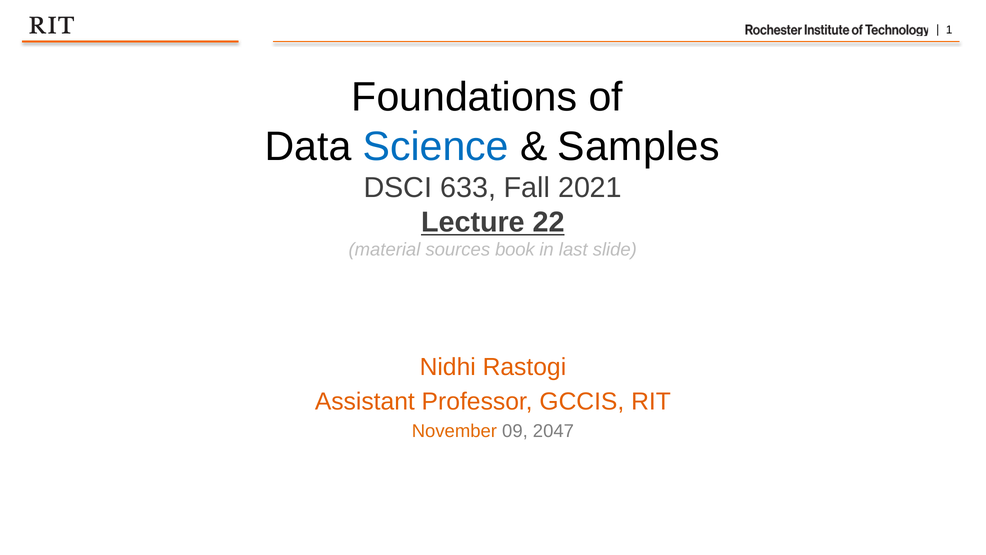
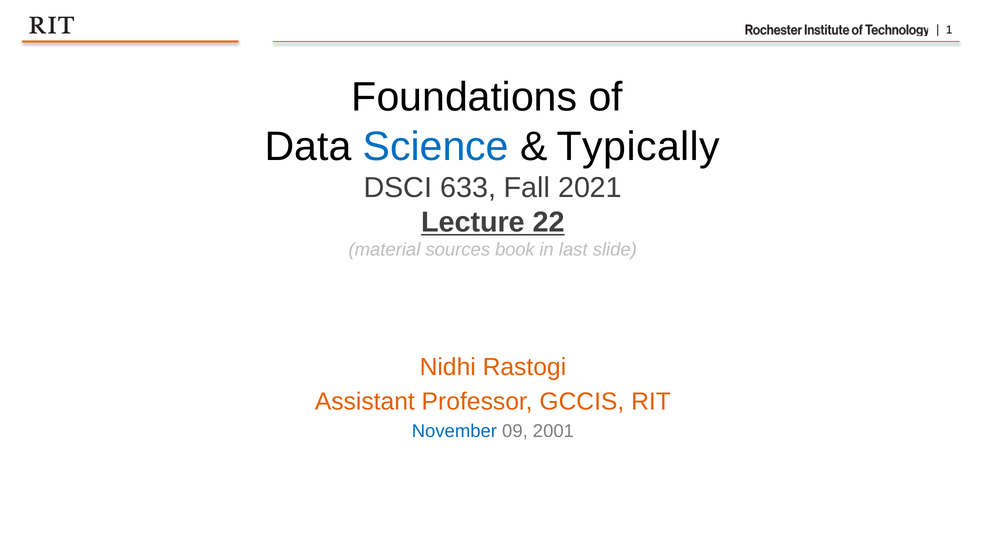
Samples: Samples -> Typically (638, 146)
November colour: orange -> blue (454, 431)
2047: 2047 -> 2001 (553, 431)
